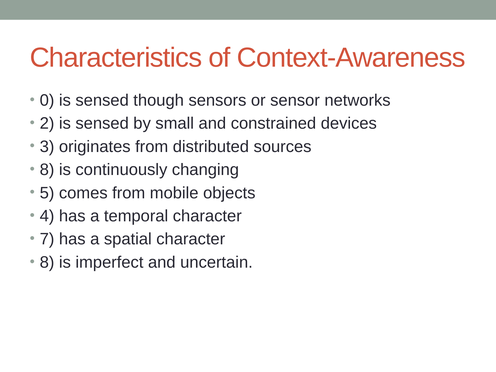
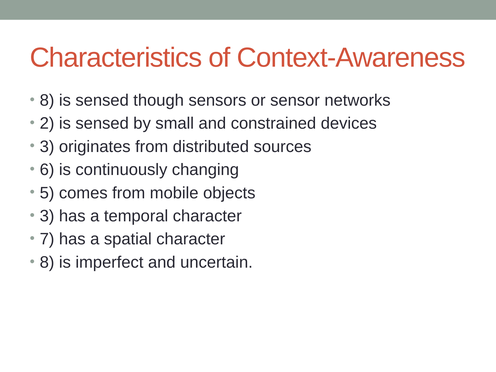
0: 0 -> 8 (47, 100)
8: 8 -> 6 (47, 170)
4: 4 -> 3 (47, 216)
